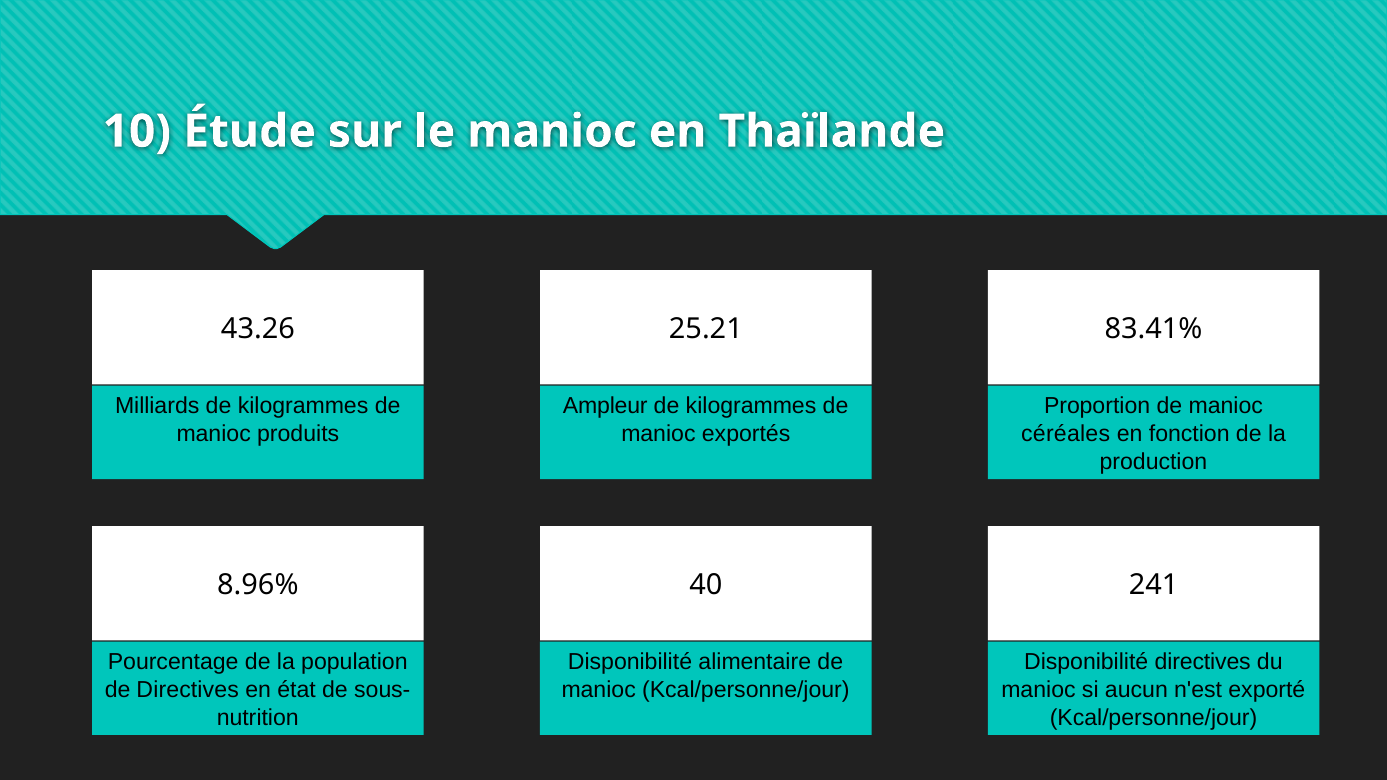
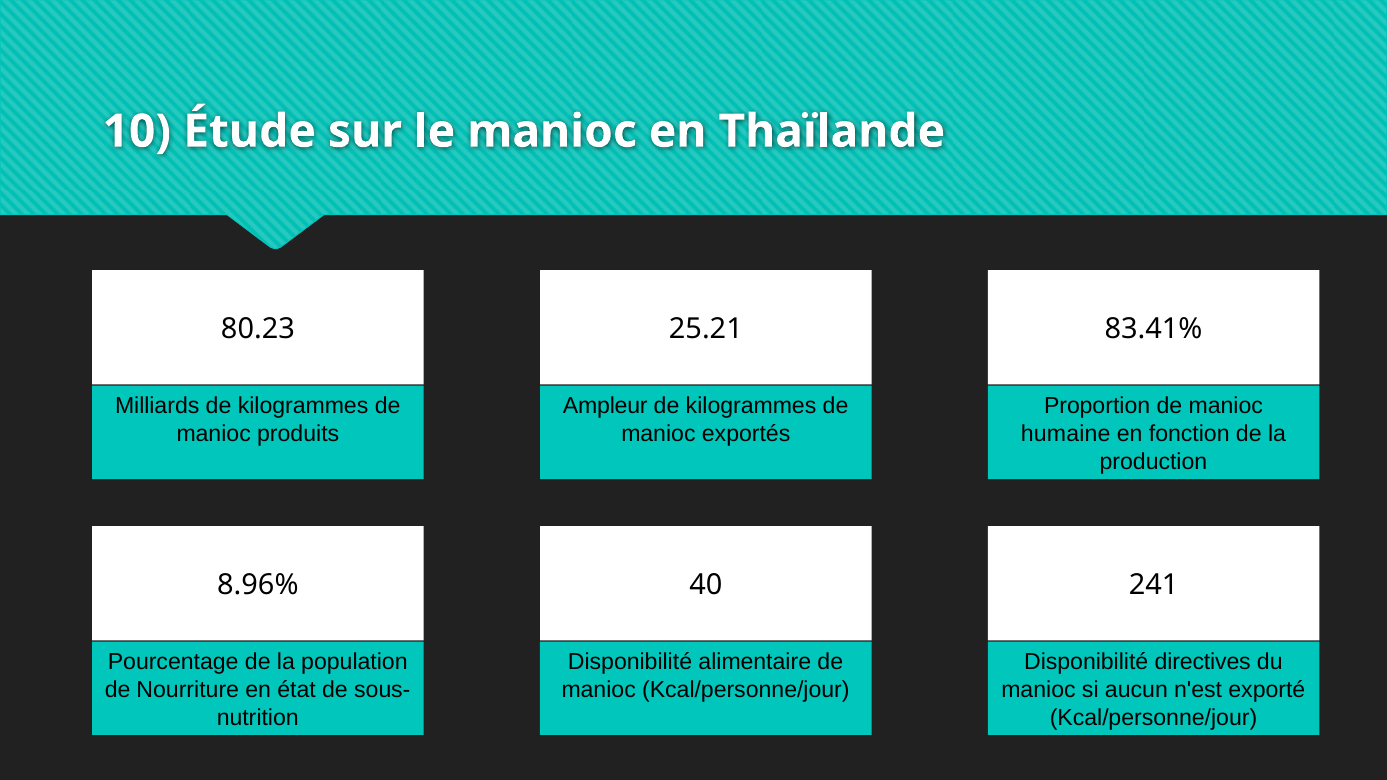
43.26: 43.26 -> 80.23 (258, 329)
céréales: céréales -> humaine (1066, 434)
de Directives: Directives -> Nourriture (188, 690)
